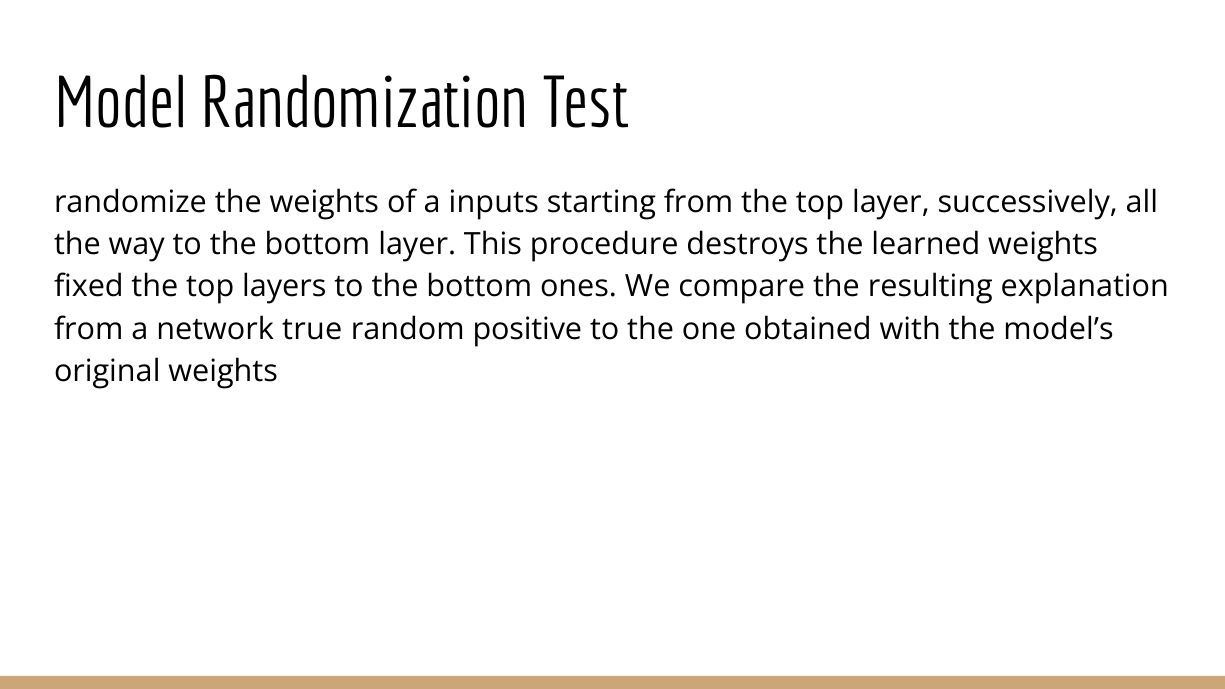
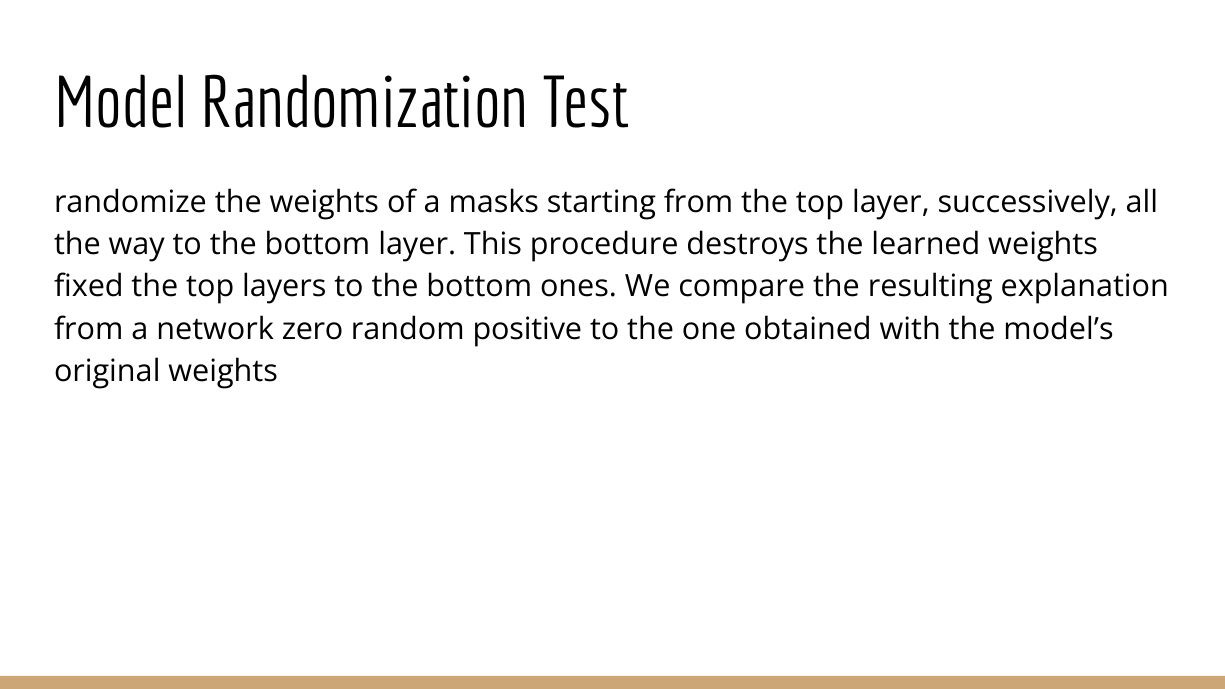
inputs: inputs -> masks (494, 202)
true: true -> zero (313, 329)
